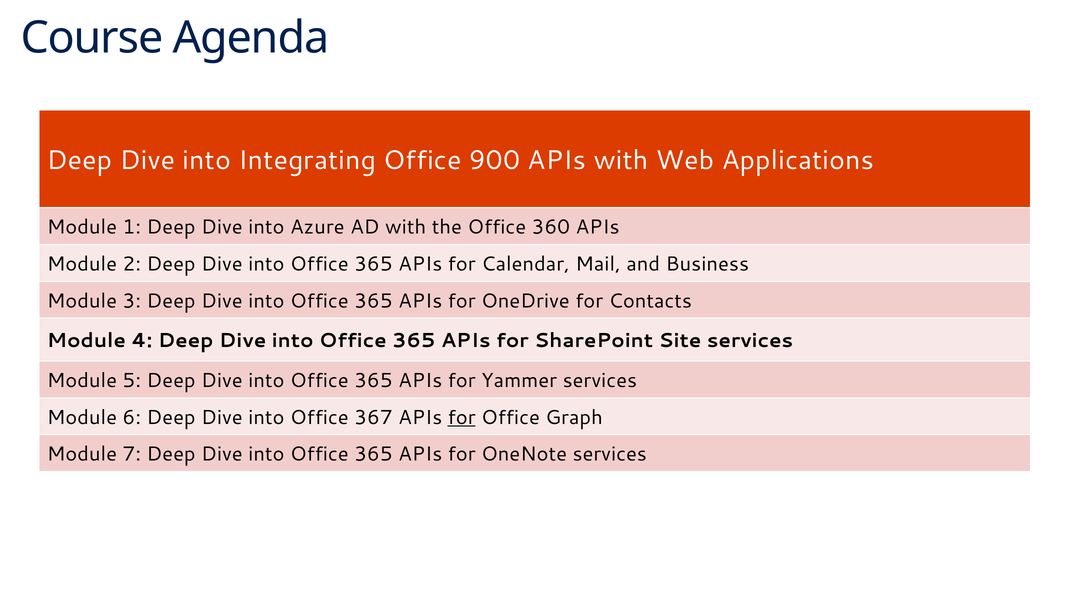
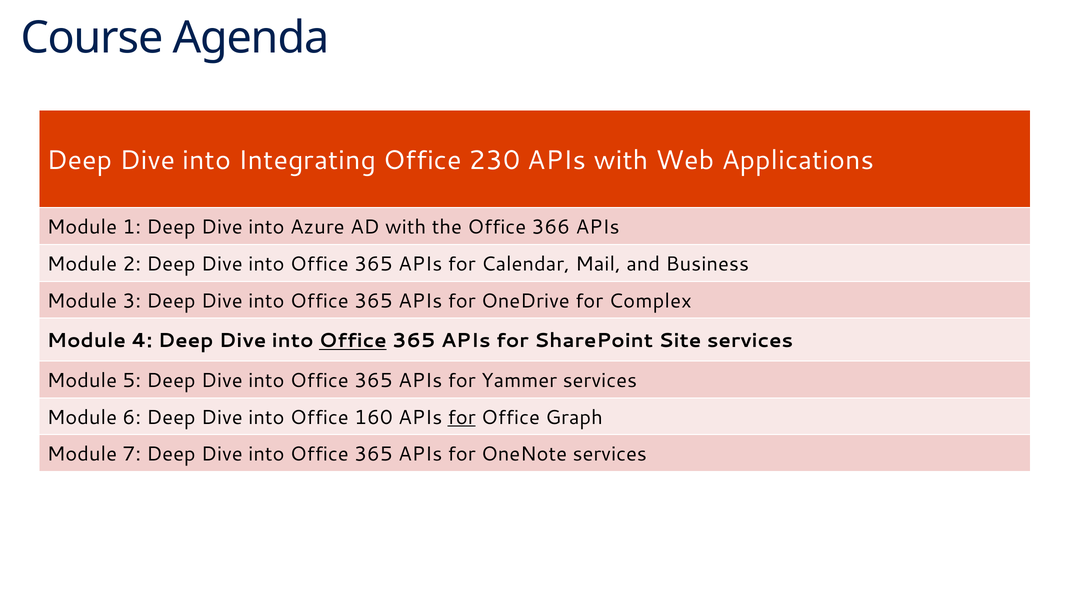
900: 900 -> 230 (494, 160)
360: 360 -> 366 (551, 227)
Contacts: Contacts -> Complex (650, 301)
Office underline: none -> present (353, 341)
367: 367 -> 160 (373, 417)
